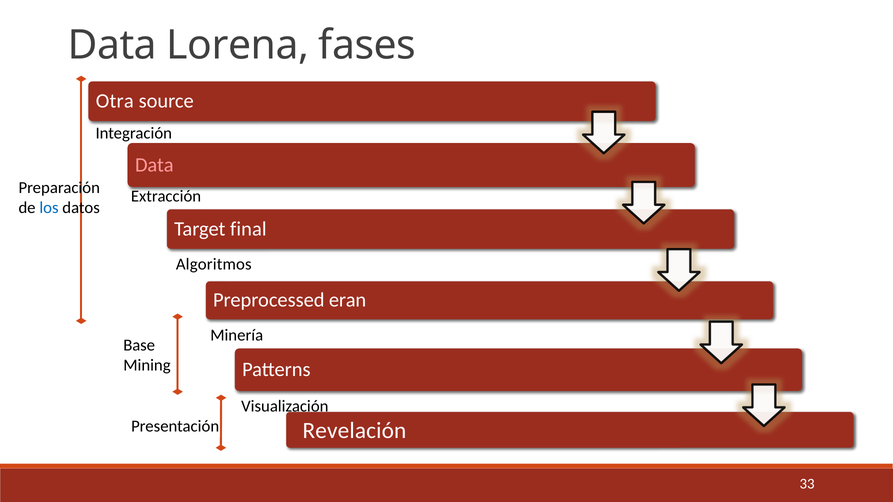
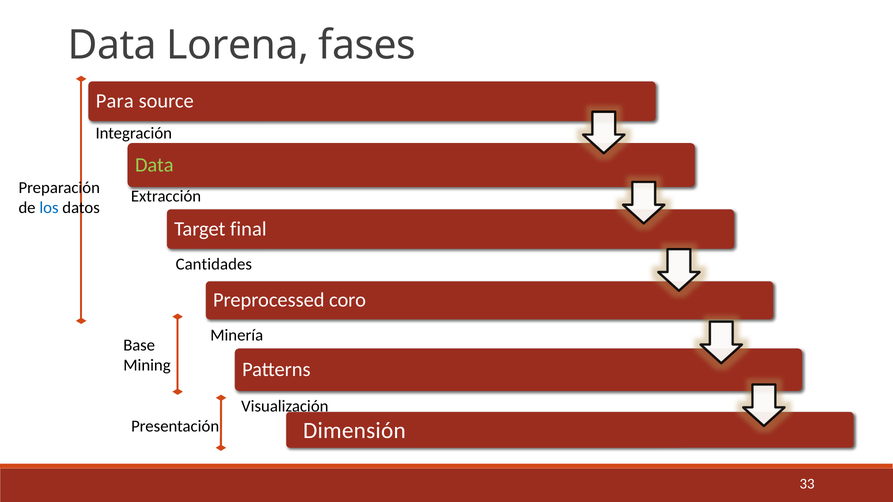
Otra: Otra -> Para (115, 101)
Data colour: pink -> light green (154, 165)
Algoritmos: Algoritmos -> Cantidades (214, 265)
eran: eran -> coro (348, 300)
Revelación: Revelación -> Dimensión (354, 431)
